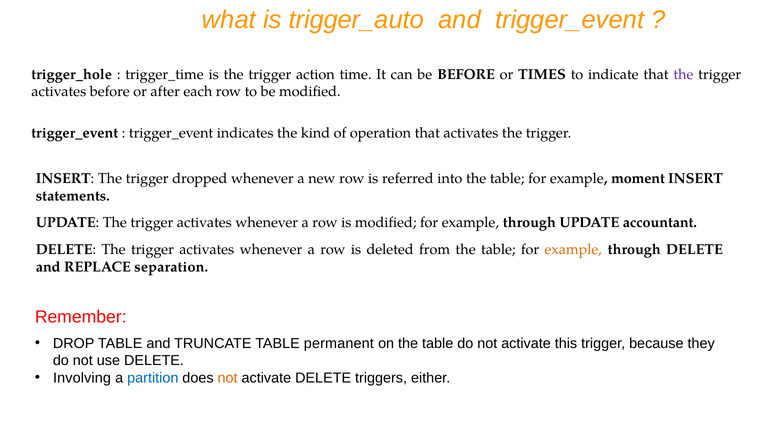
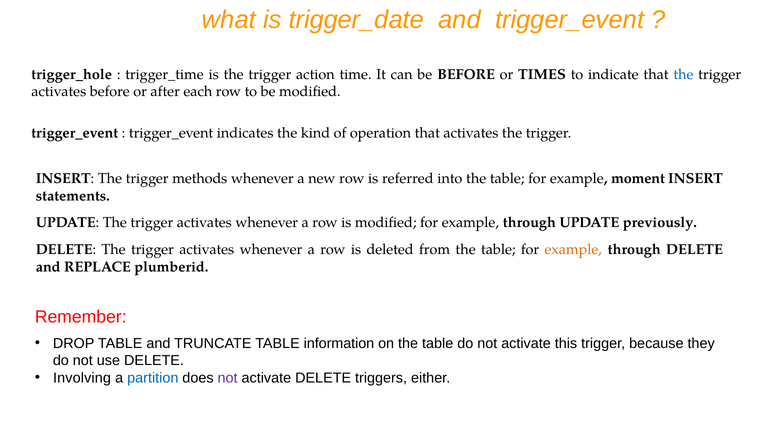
trigger_auto: trigger_auto -> trigger_date (356, 20)
the colour: purple -> blue (683, 74)
dropped: dropped -> methods (200, 179)
accountant: accountant -> previously (660, 223)
separation: separation -> plumberid (171, 267)
permanent: permanent -> information (339, 343)
not colour: orange -> purple (228, 378)
